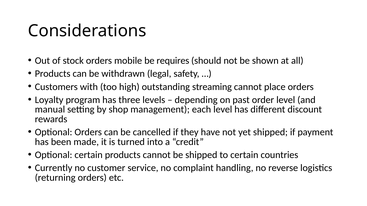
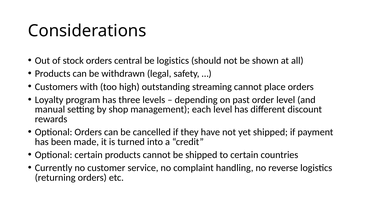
mobile: mobile -> central (128, 61)
be requires: requires -> logistics (173, 61)
